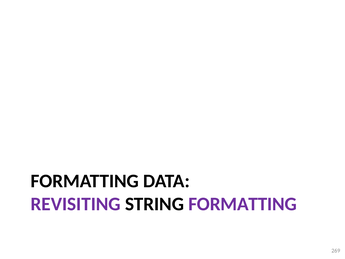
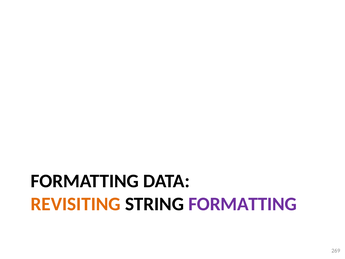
REVISITING colour: purple -> orange (76, 204)
